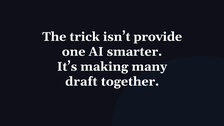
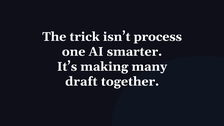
provide: provide -> process (158, 37)
